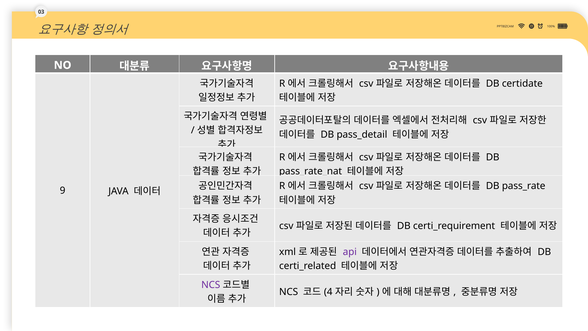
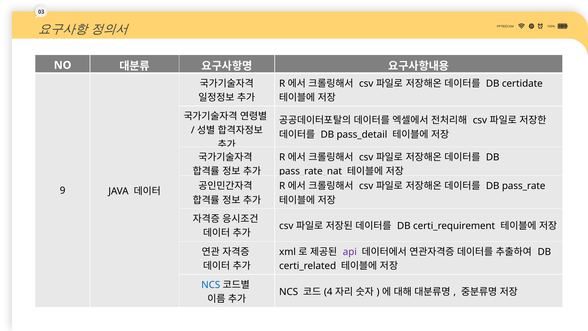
NCS colour: purple -> blue (211, 285)
